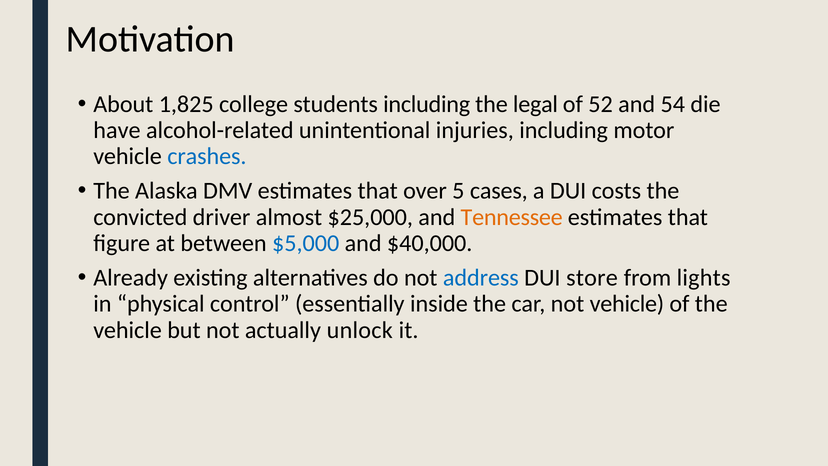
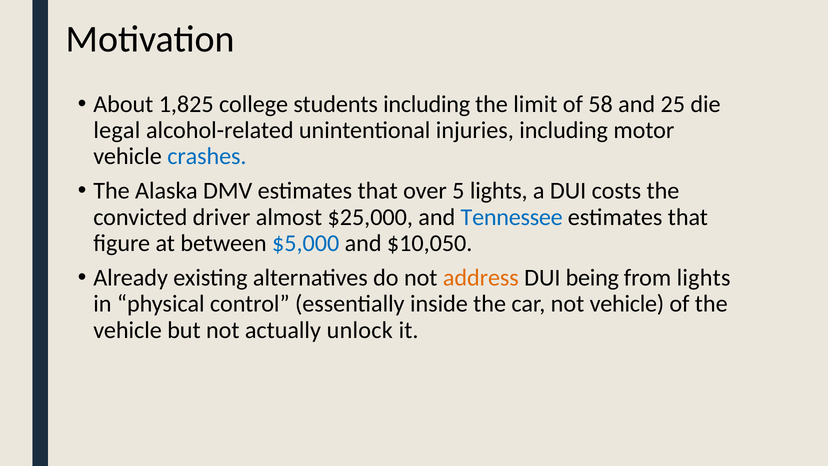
legal: legal -> limit (535, 104)
52: 52 -> 58 (601, 104)
54: 54 -> 25 (673, 104)
have: have -> legal (117, 130)
5 cases: cases -> lights (499, 191)
Tennessee colour: orange -> blue (512, 217)
$40,000: $40,000 -> $10,050 (430, 243)
address colour: blue -> orange (481, 278)
store: store -> being (592, 278)
